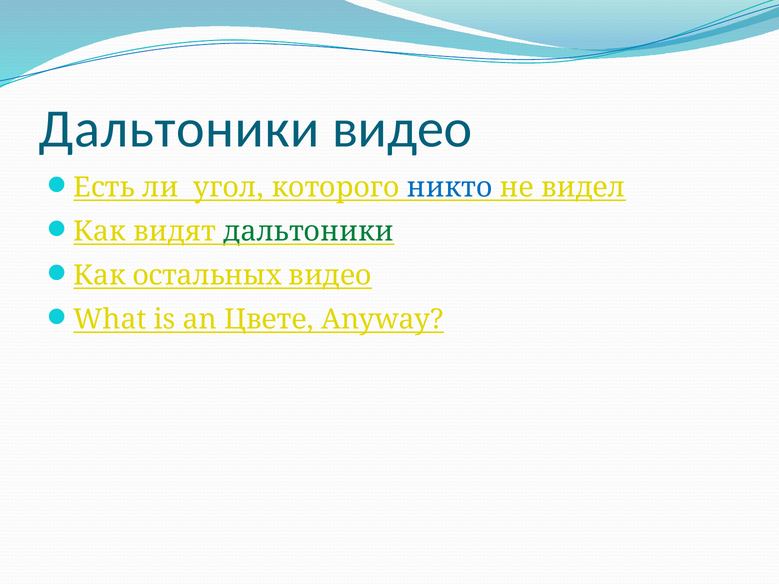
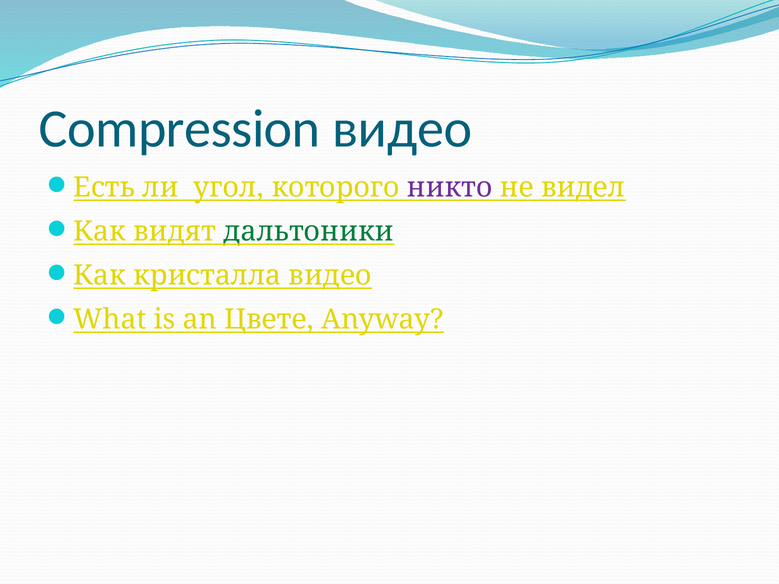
Дальтоники: Дальтоники -> Compression (180, 129)
никто colour: blue -> purple (450, 188)
остальных: остальных -> кристалла (207, 276)
